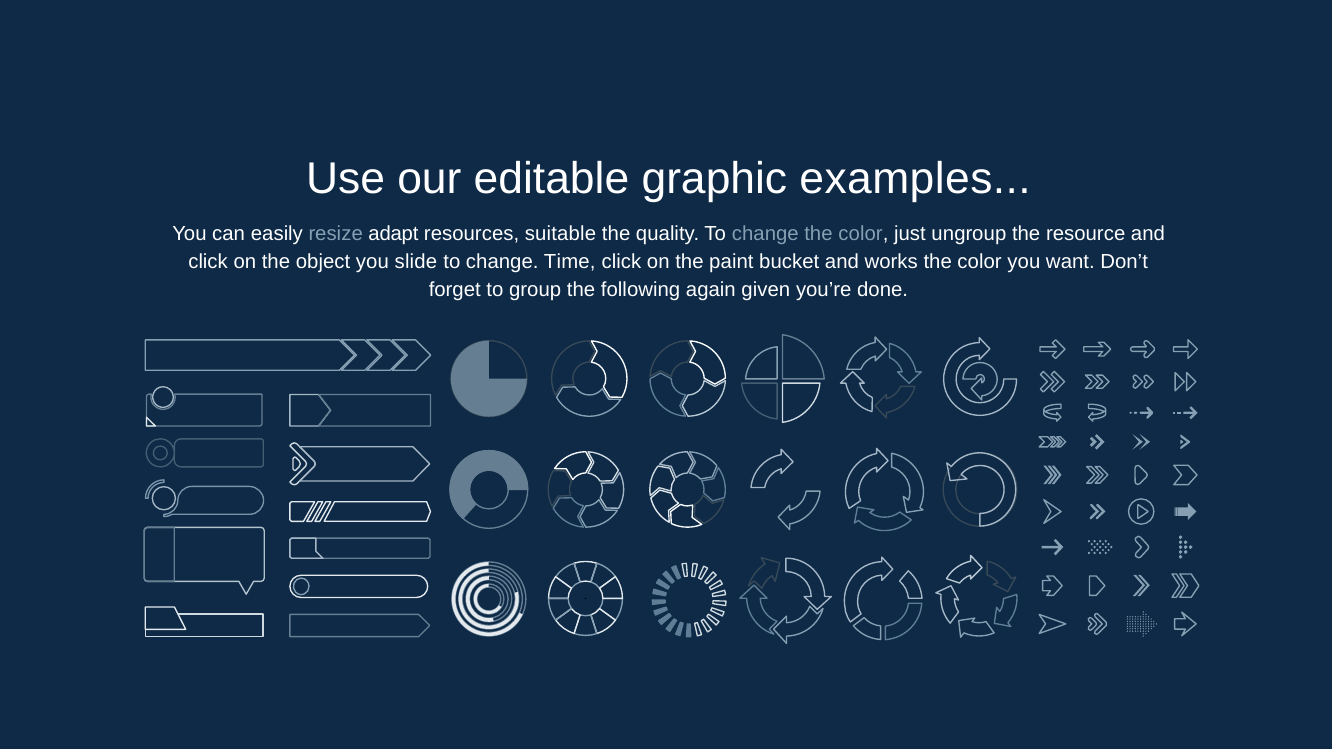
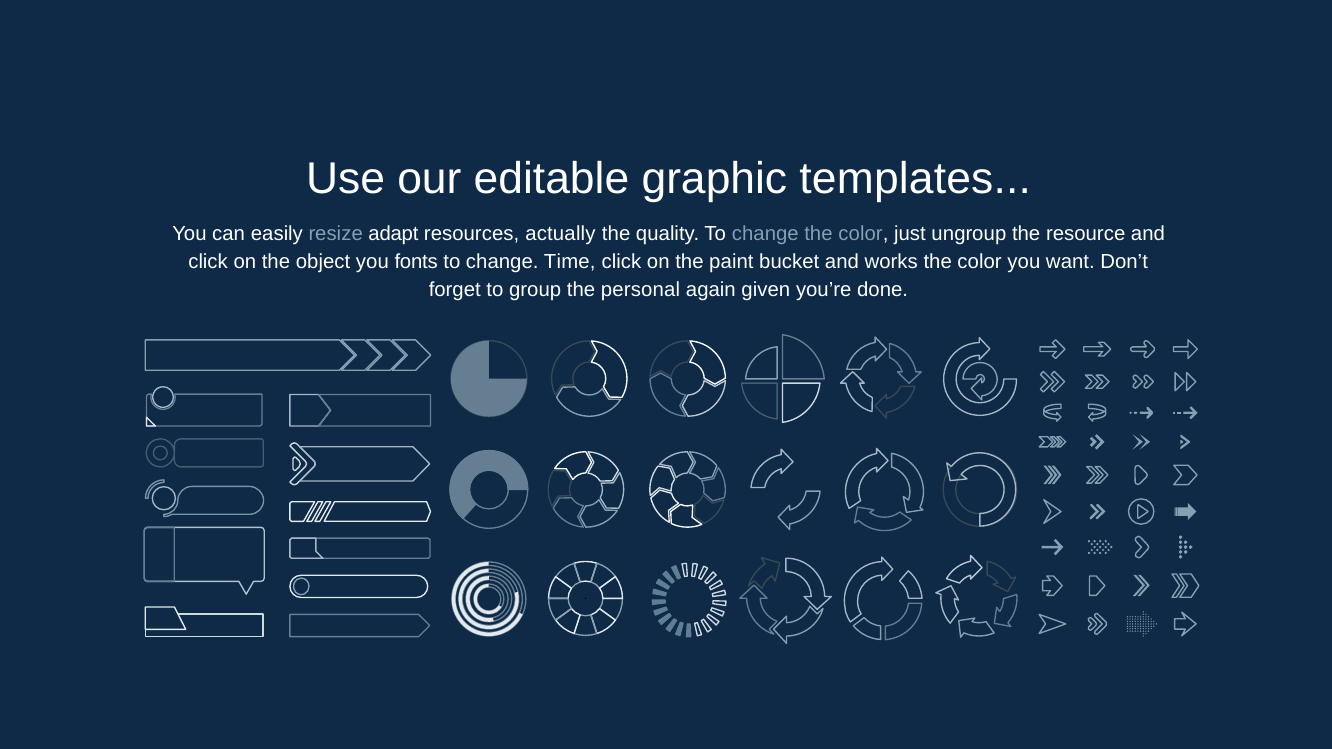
examples: examples -> templates (915, 179)
suitable: suitable -> actually (560, 234)
slide: slide -> fonts (416, 262)
following: following -> personal (641, 290)
